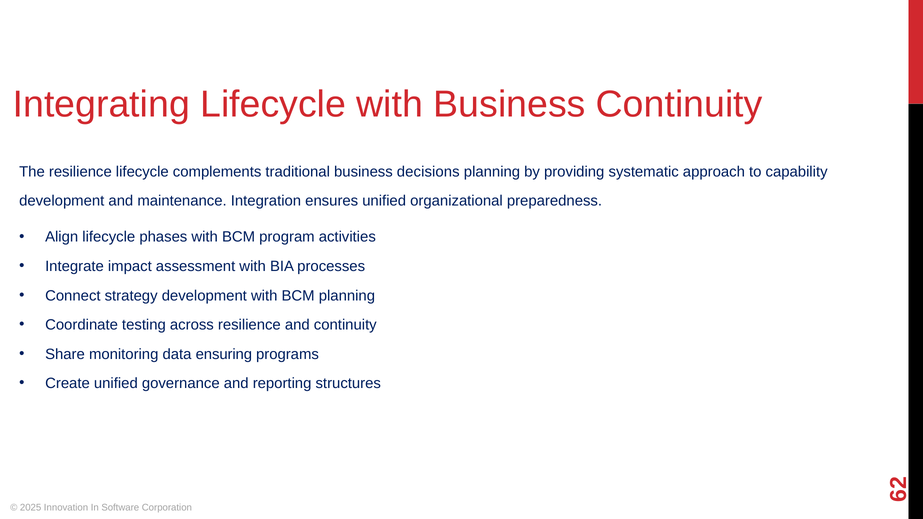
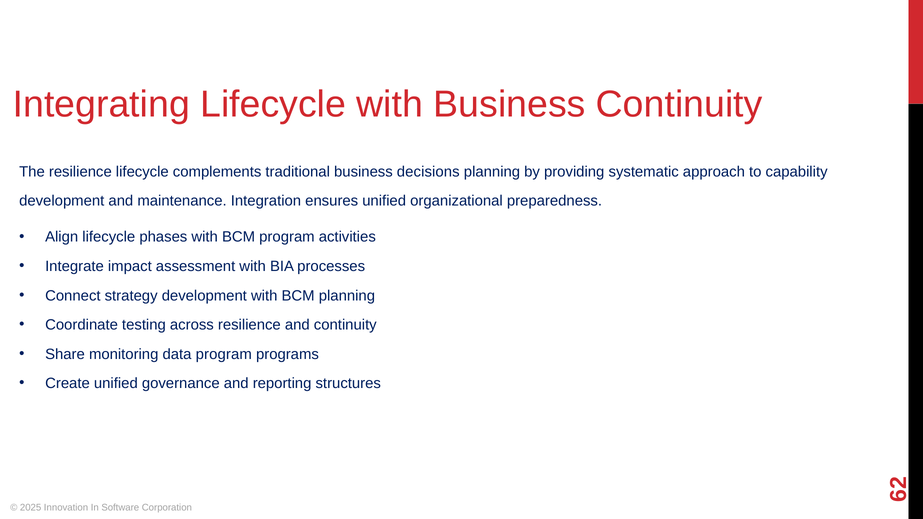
data ensuring: ensuring -> program (224, 354)
